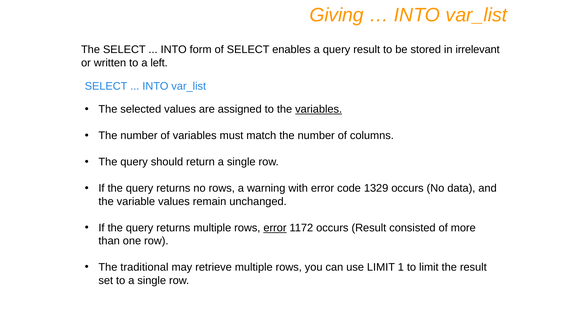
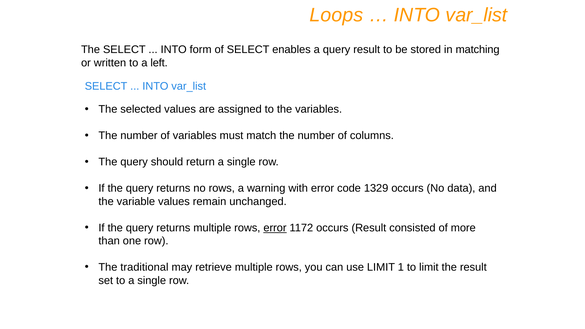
Giving: Giving -> Loops (336, 15)
irrelevant: irrelevant -> matching (478, 50)
variables underline: present -> none (319, 109)
